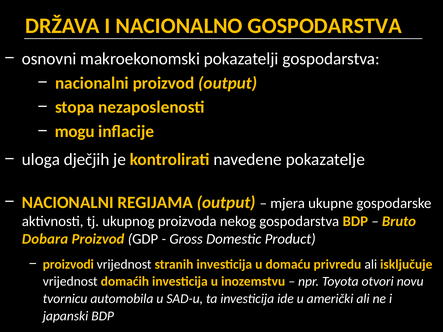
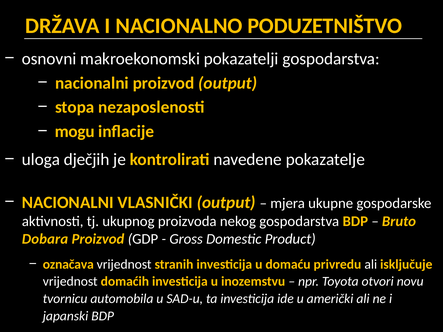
NACIONALNO GOSPODARSTVA: GOSPODARSTVA -> PODUZETNIŠTVO (325, 26)
REGIJAMA: REGIJAMA -> VLASNIČKI (155, 203)
proizvodi: proizvodi -> označava (68, 265)
